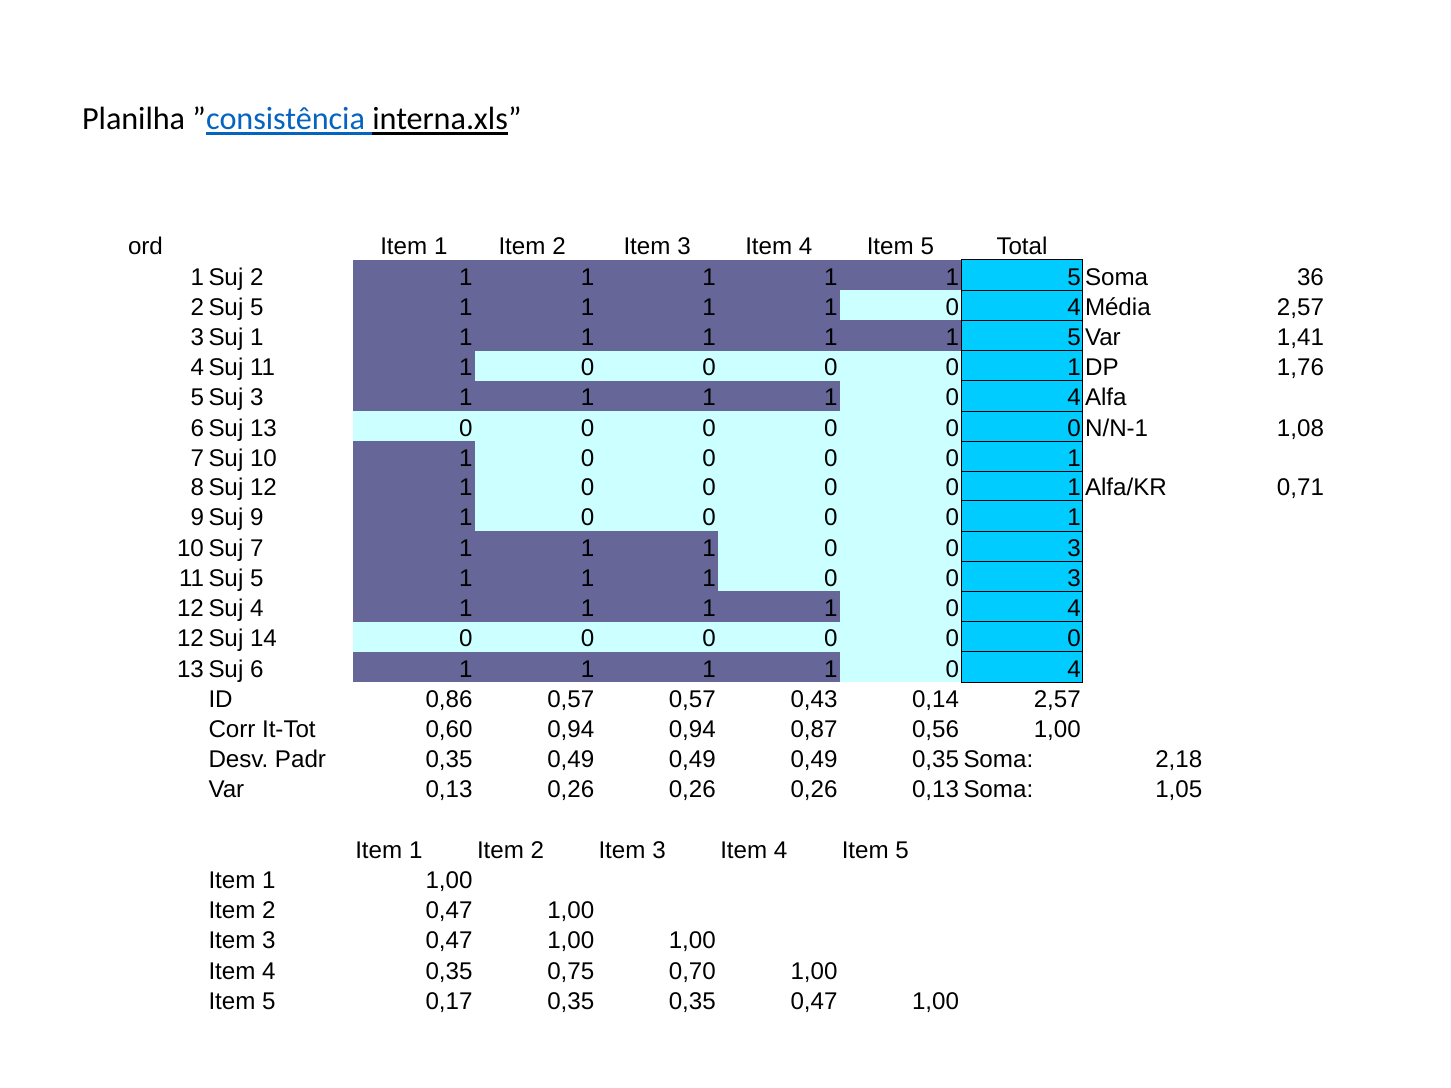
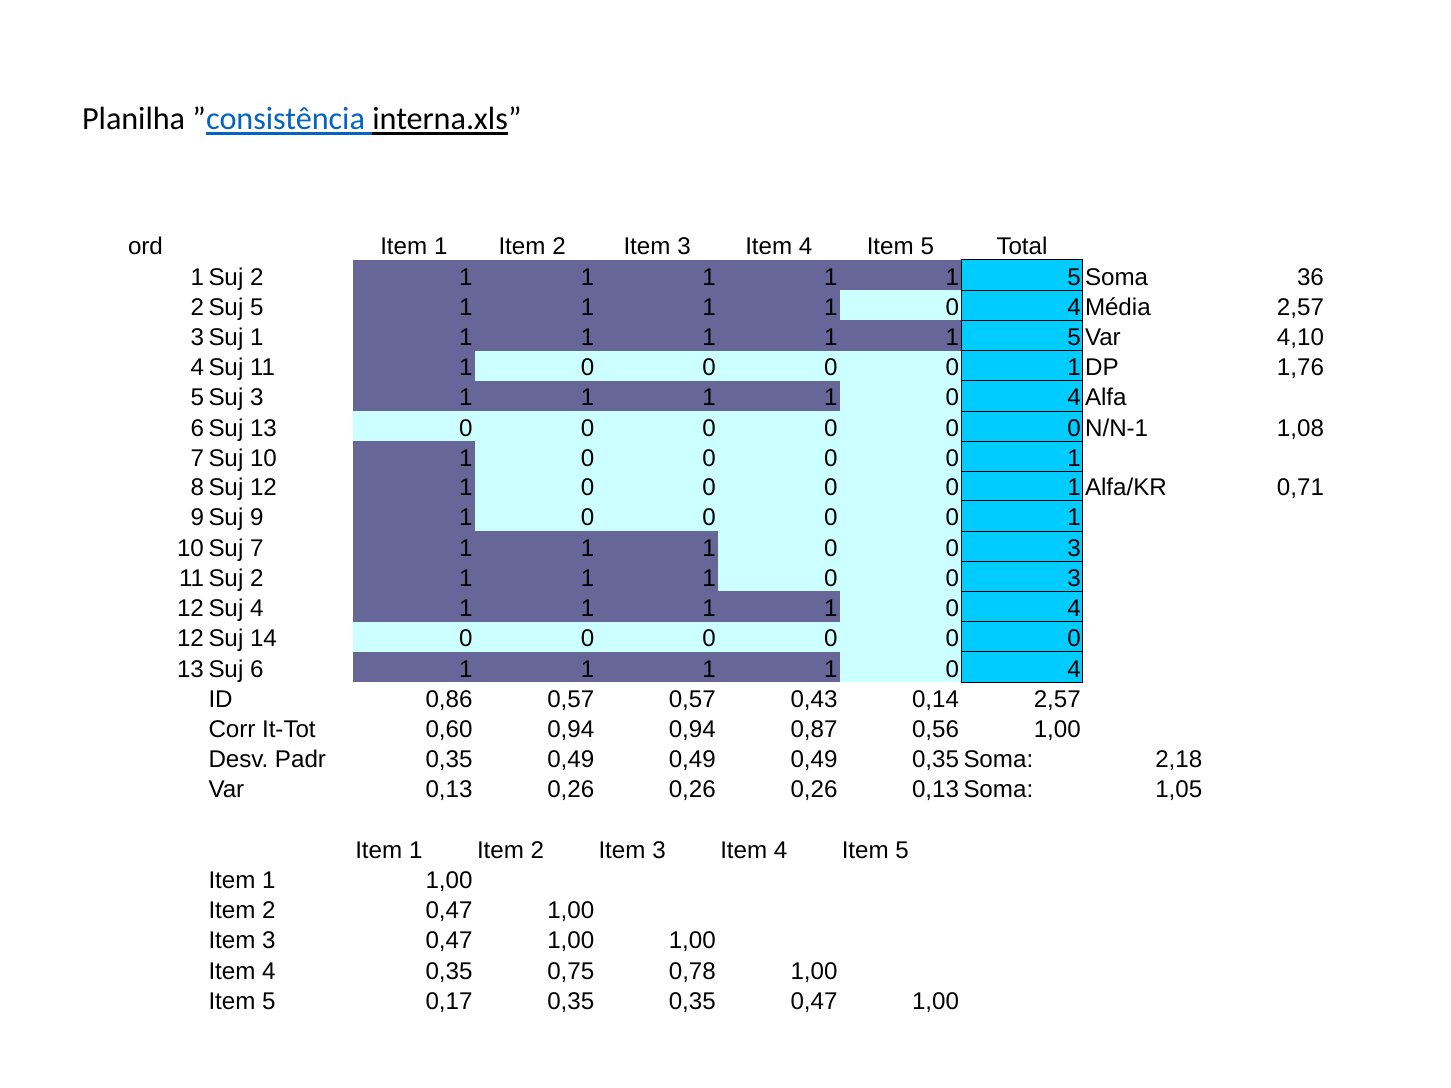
1,41: 1,41 -> 4,10 (1300, 338)
5: 5 -> 2 (257, 579)
0,70: 0,70 -> 0,78 (692, 971)
